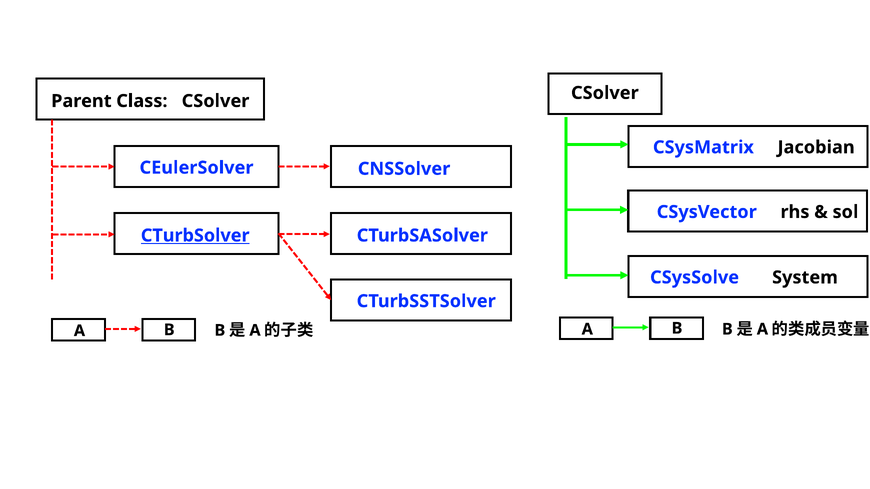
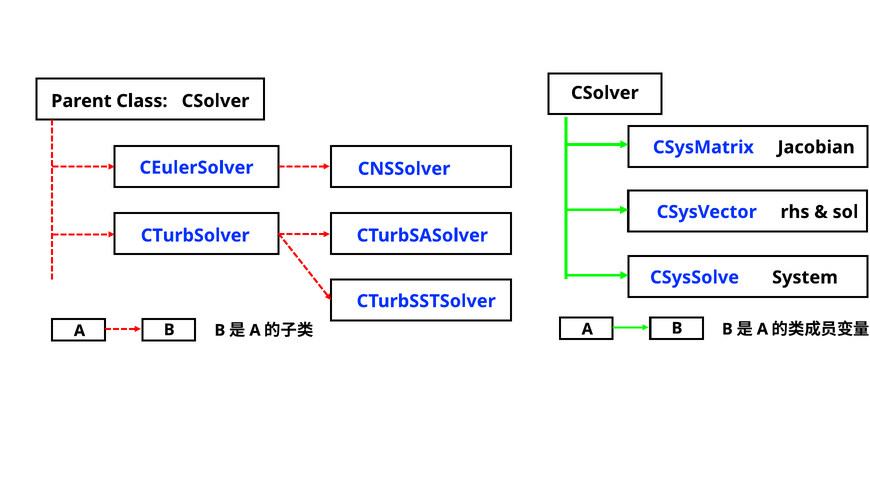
CTurbSolver underline: present -> none (195, 236)
